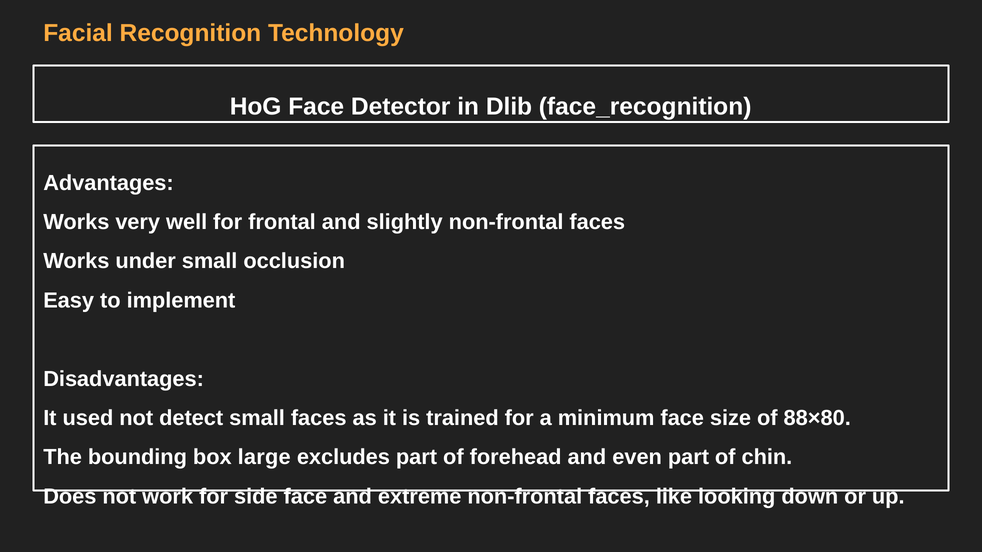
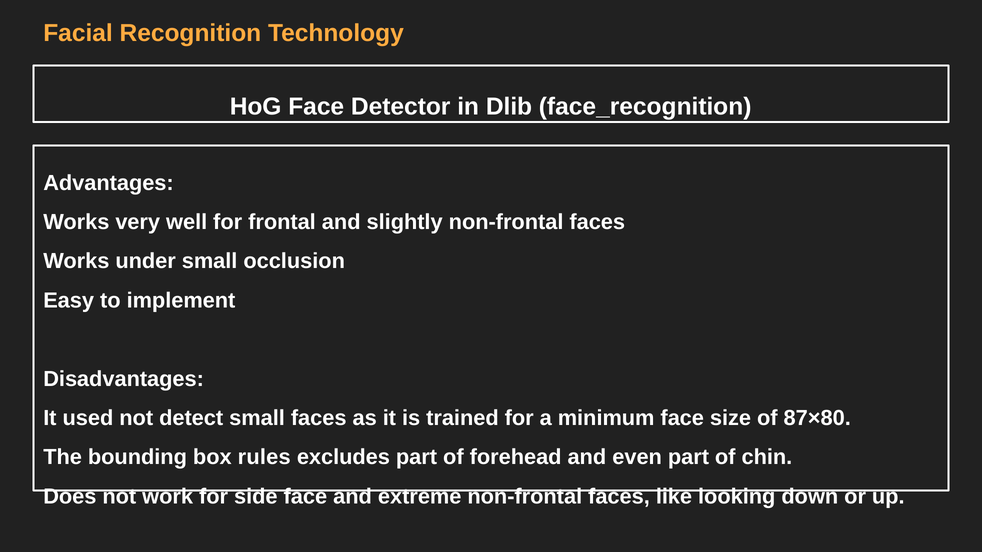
88×80: 88×80 -> 87×80 (817, 418)
large: large -> rules (264, 458)
